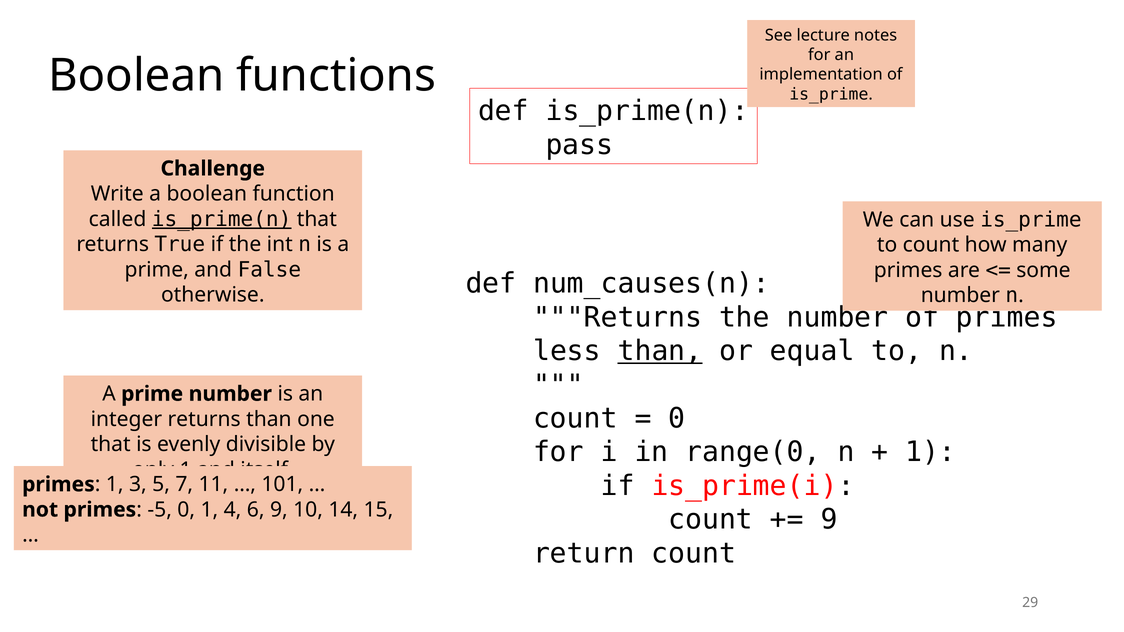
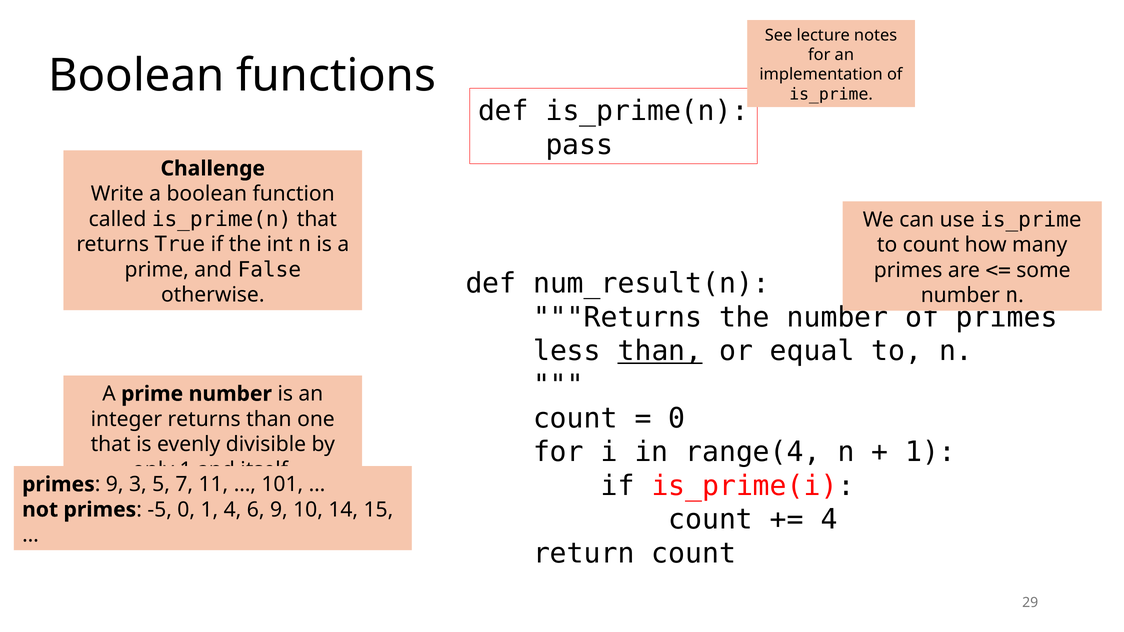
is_prime(n underline: present -> none (222, 219)
num_causes(n: num_causes(n -> num_result(n (652, 284)
range(0: range(0 -> range(4 (753, 452)
1: 1 -> 9 (115, 485)
9: 9 -> 4 (829, 520)
